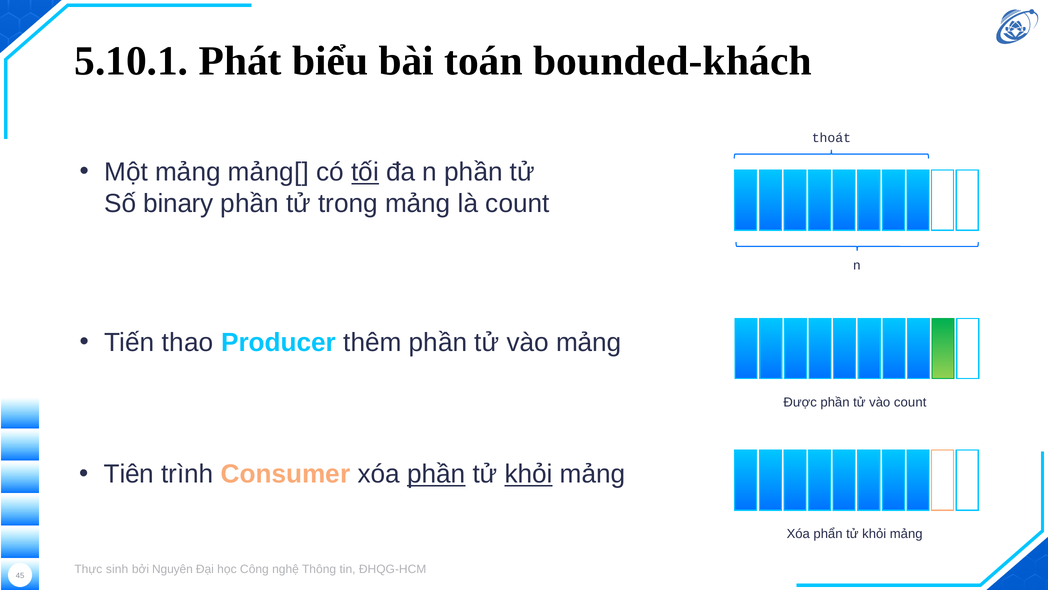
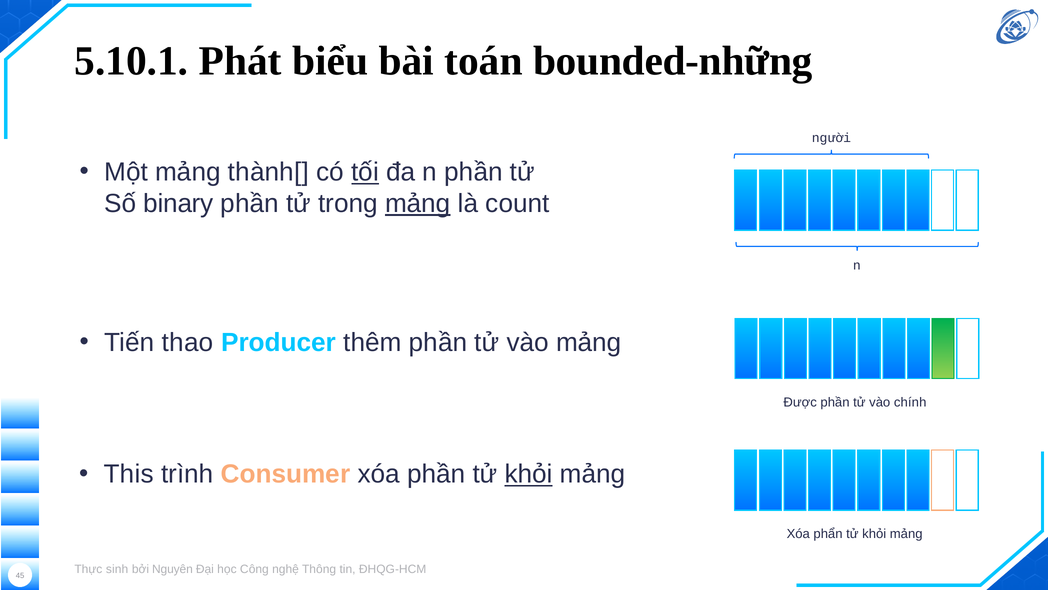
bounded-khách: bounded-khách -> bounded-những (673, 61)
thoát: thoát -> người (831, 138)
mảng[: mảng[ -> thành[ (268, 172)
mảng underline: none -> present (418, 204)
vào count: count -> chính (910, 402)
Tiên: Tiên -> This (129, 474)
phần underline: present -> none (436, 474)
